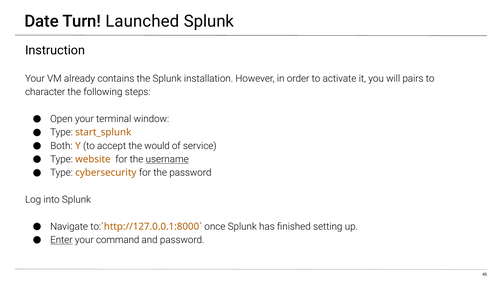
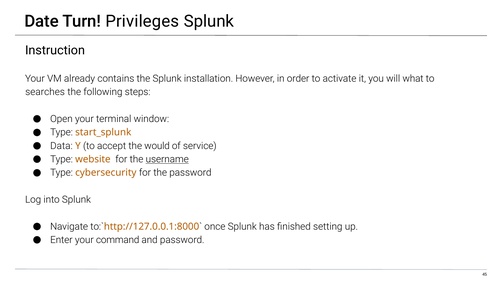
Launched: Launched -> Privileges (142, 21)
pairs: pairs -> what (413, 79)
character: character -> searches (45, 92)
Both: Both -> Data (61, 146)
Enter underline: present -> none (61, 240)
